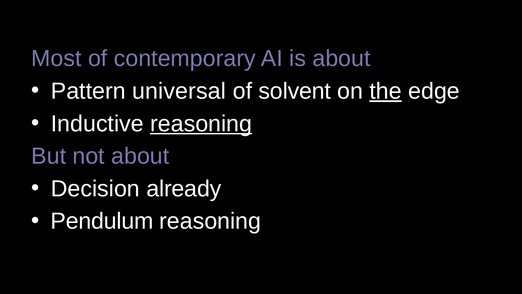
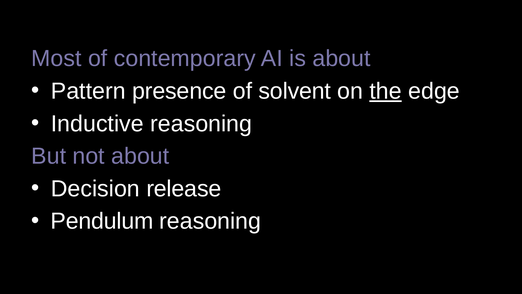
universal: universal -> presence (179, 91)
reasoning underline: present -> none (201, 124)
already: already -> release (184, 189)
